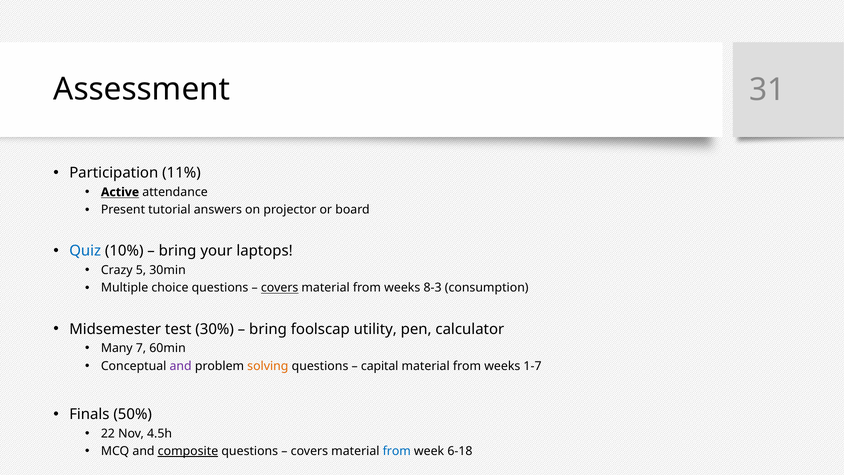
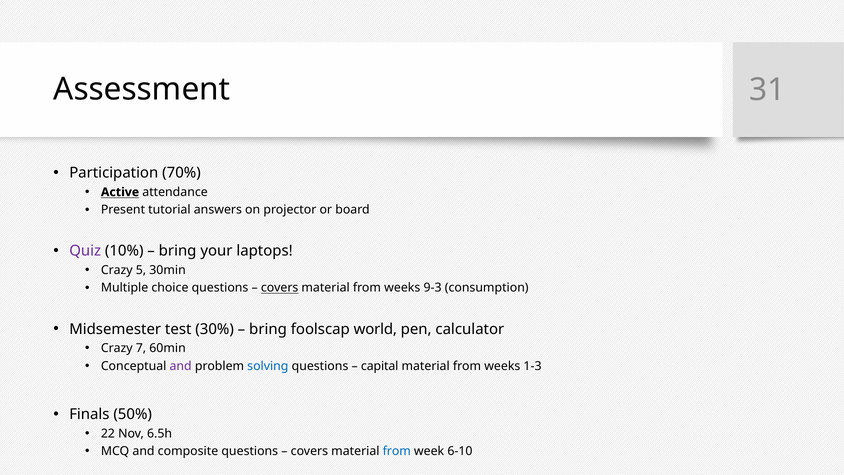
11%: 11% -> 70% (181, 173)
Quiz colour: blue -> purple (85, 251)
8-3: 8-3 -> 9-3 (433, 288)
utility: utility -> world (375, 329)
Many: Many -> Crazy (117, 348)
solving colour: orange -> blue (268, 366)
1-7: 1-7 -> 1-3 (533, 366)
4.5h: 4.5h -> 6.5h (160, 433)
composite underline: present -> none (188, 451)
6-18: 6-18 -> 6-10 (460, 451)
